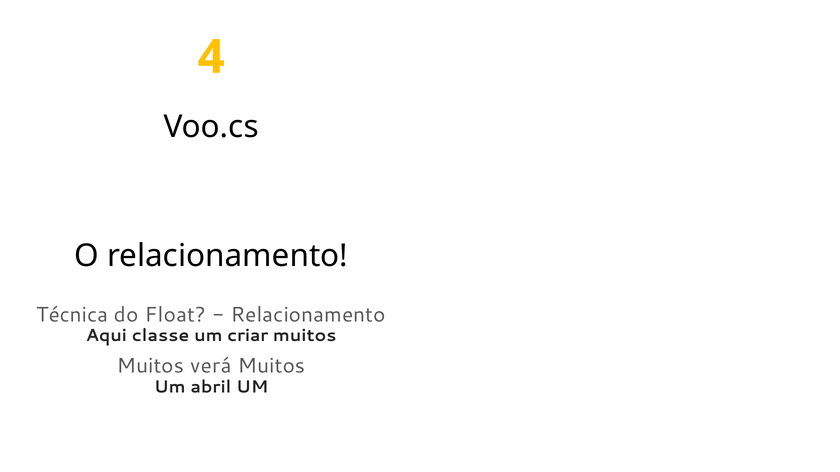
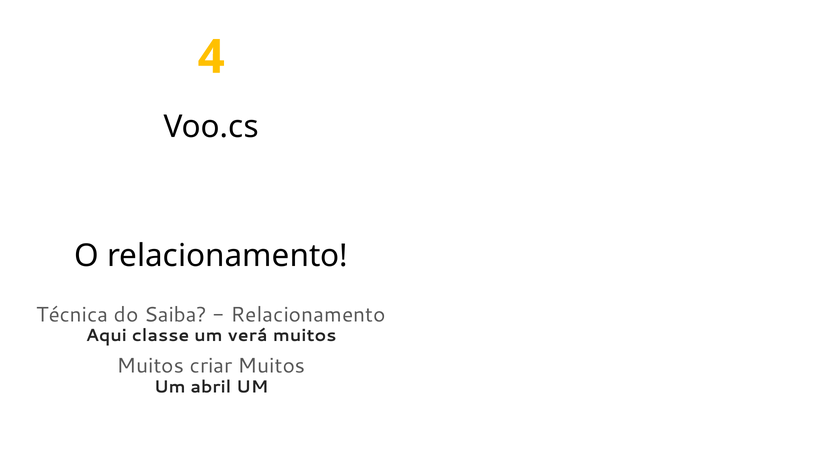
Float: Float -> Saiba (176, 315)
criar: criar -> verá (248, 336)
verá: verá -> criar (211, 366)
